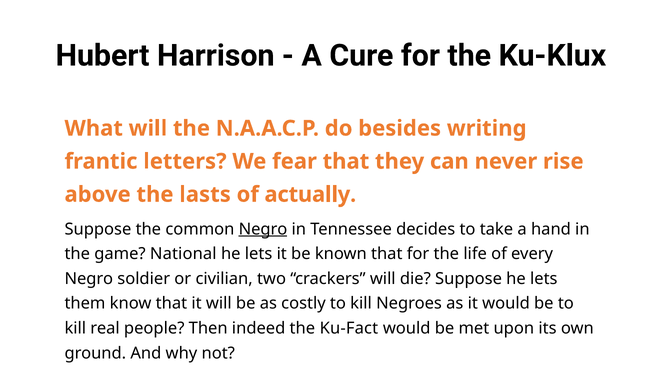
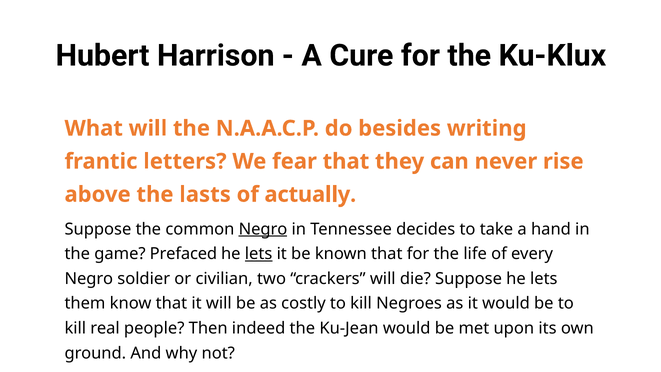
National: National -> Prefaced (183, 254)
lets underline: none -> present (259, 254)
Ku-Fact: Ku-Fact -> Ku-Jean (349, 328)
